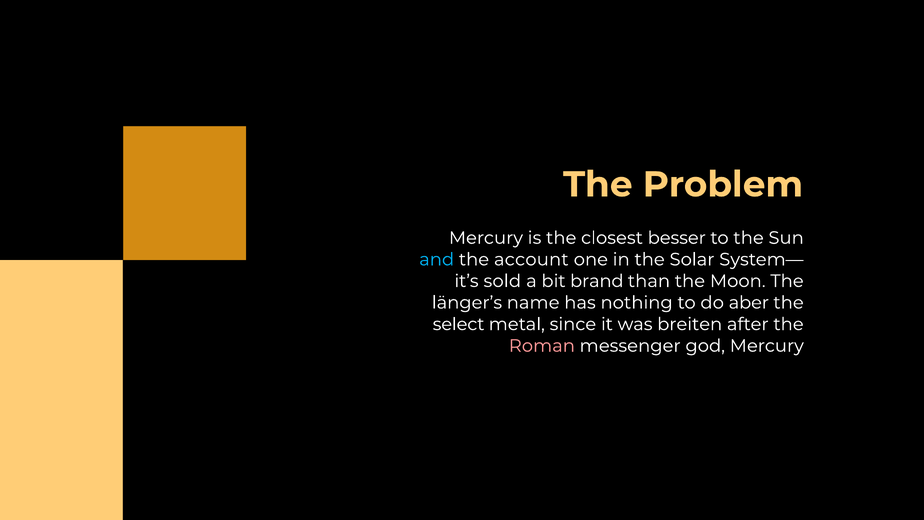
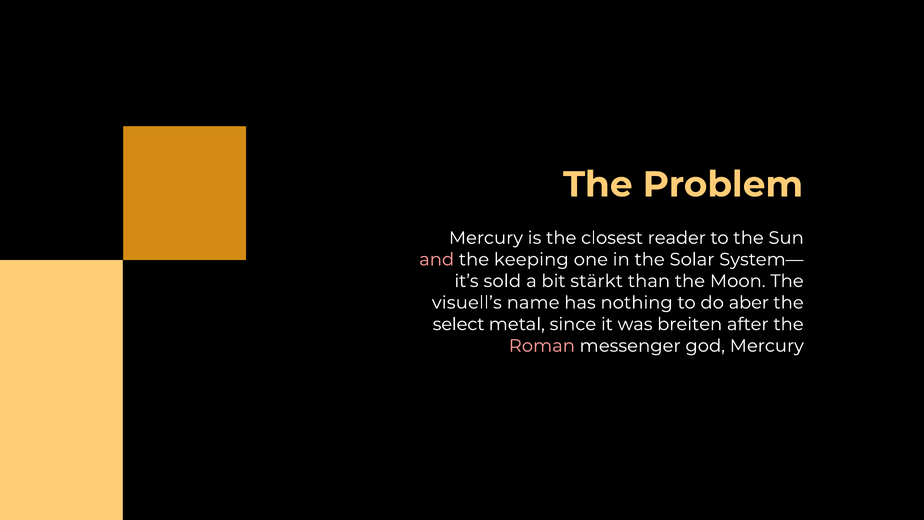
besser: besser -> reader (677, 238)
and colour: light blue -> pink (437, 259)
account: account -> keeping (531, 259)
brand: brand -> stärkt (597, 281)
länger’s: länger’s -> visuell’s (467, 303)
